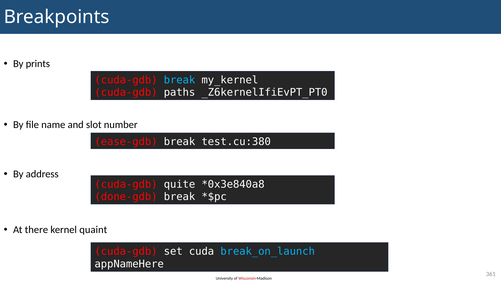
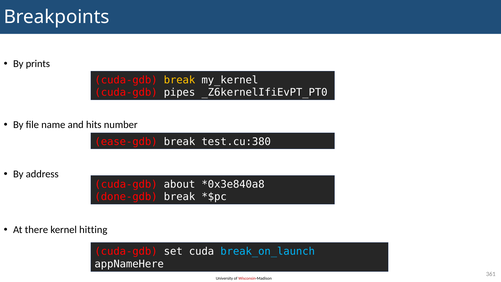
break colour: light blue -> yellow (180, 80)
paths: paths -> pipes (180, 92)
slot: slot -> hits (94, 125)
quite: quite -> about (180, 184)
quaint: quaint -> hitting (93, 230)
